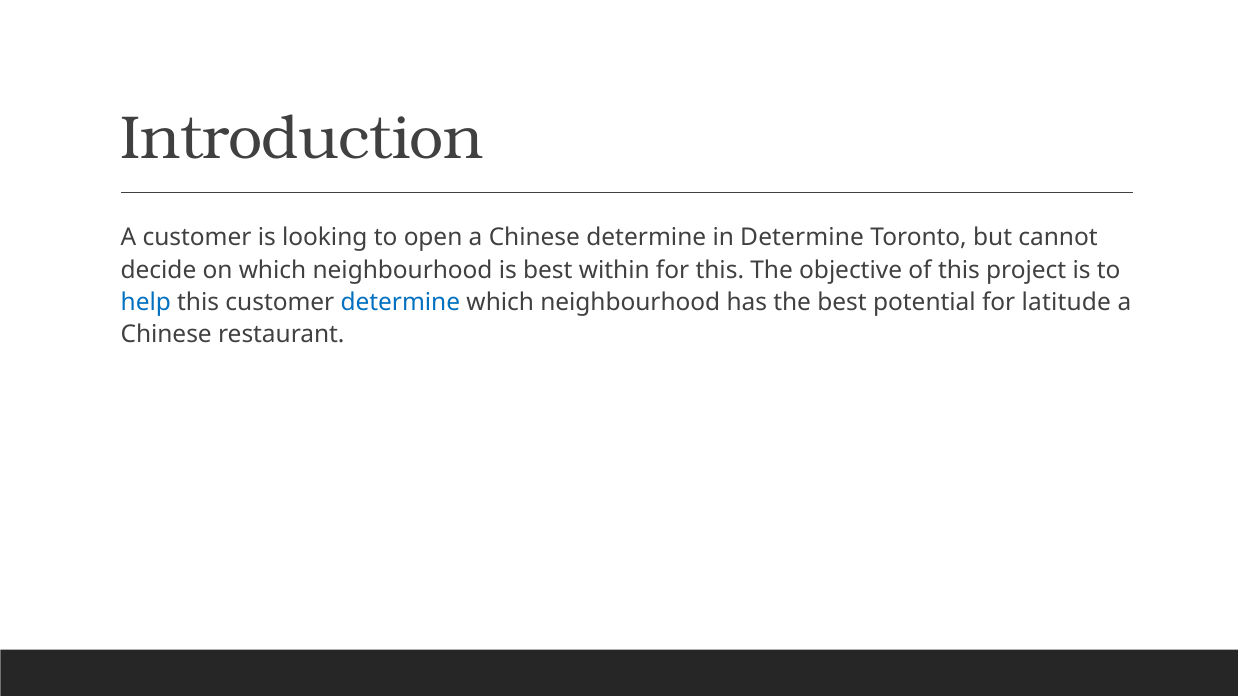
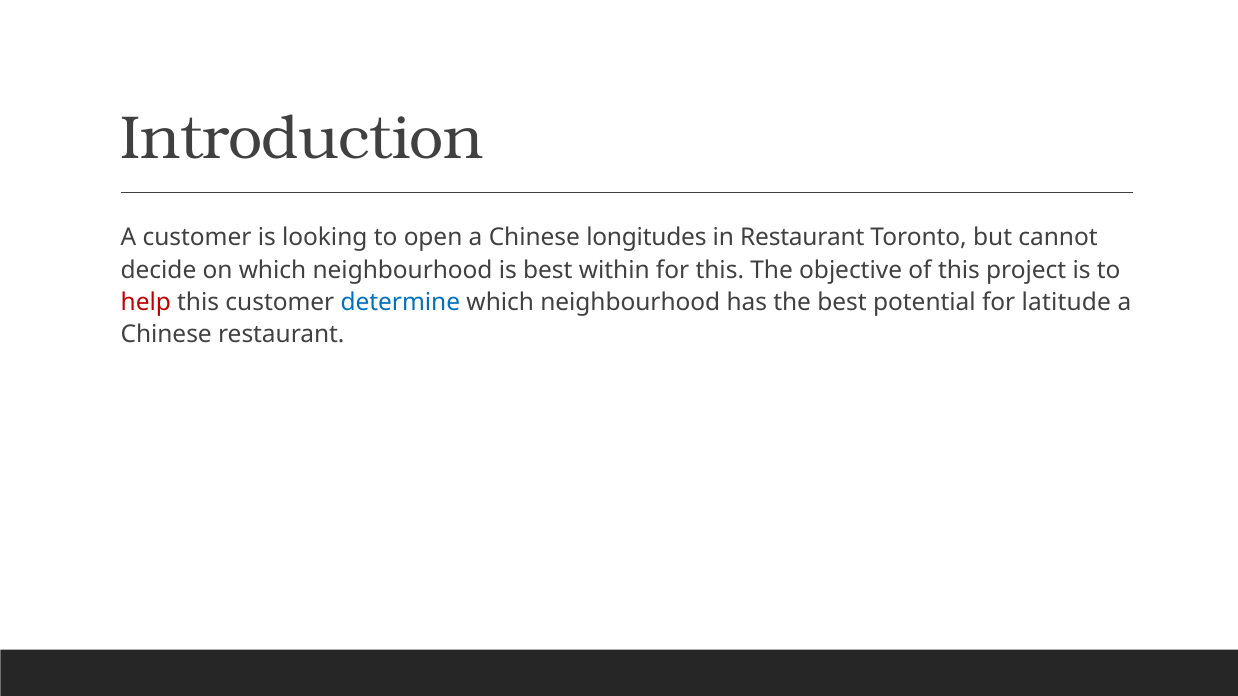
Chinese determine: determine -> longitudes (646, 238)
in Determine: Determine -> Restaurant (802, 238)
help colour: blue -> red (146, 303)
